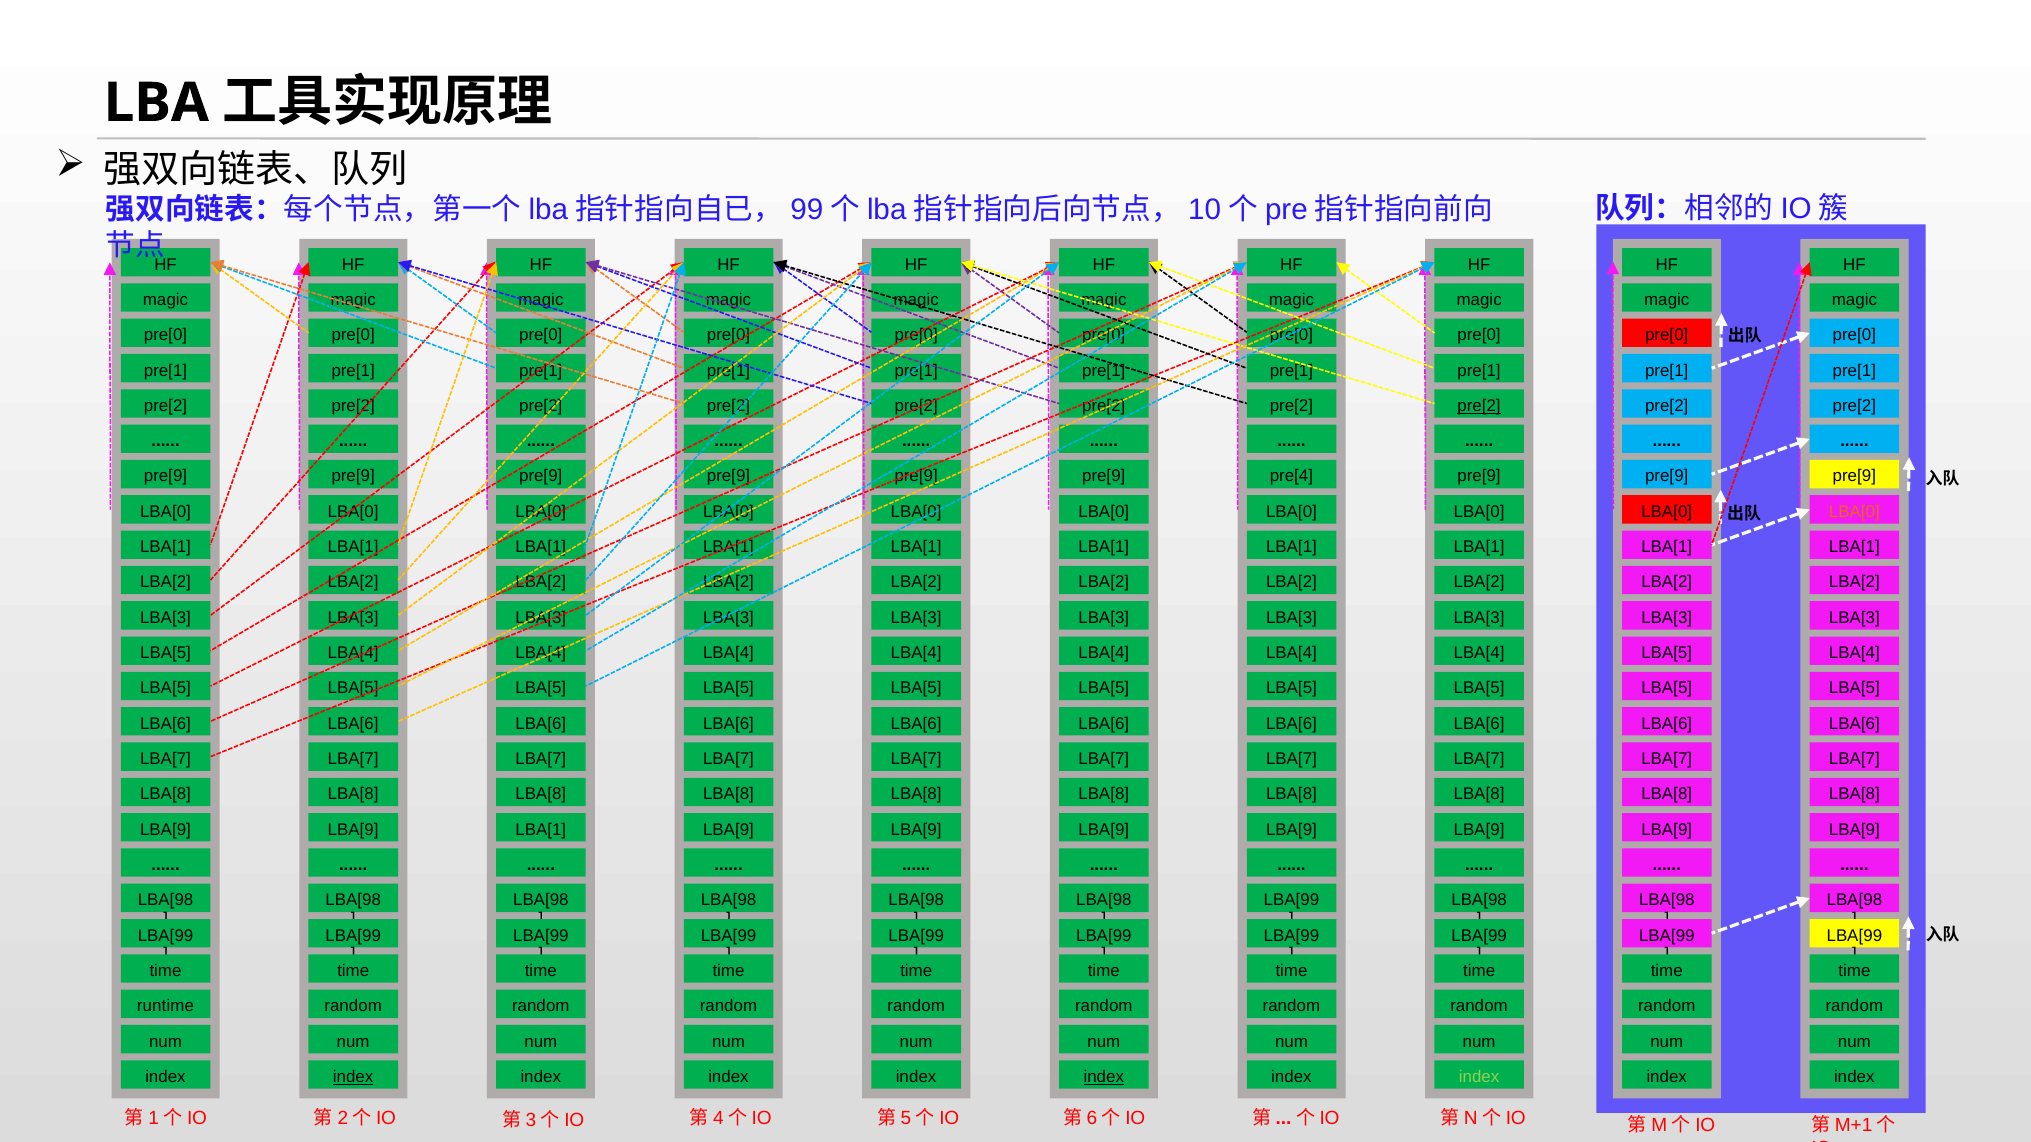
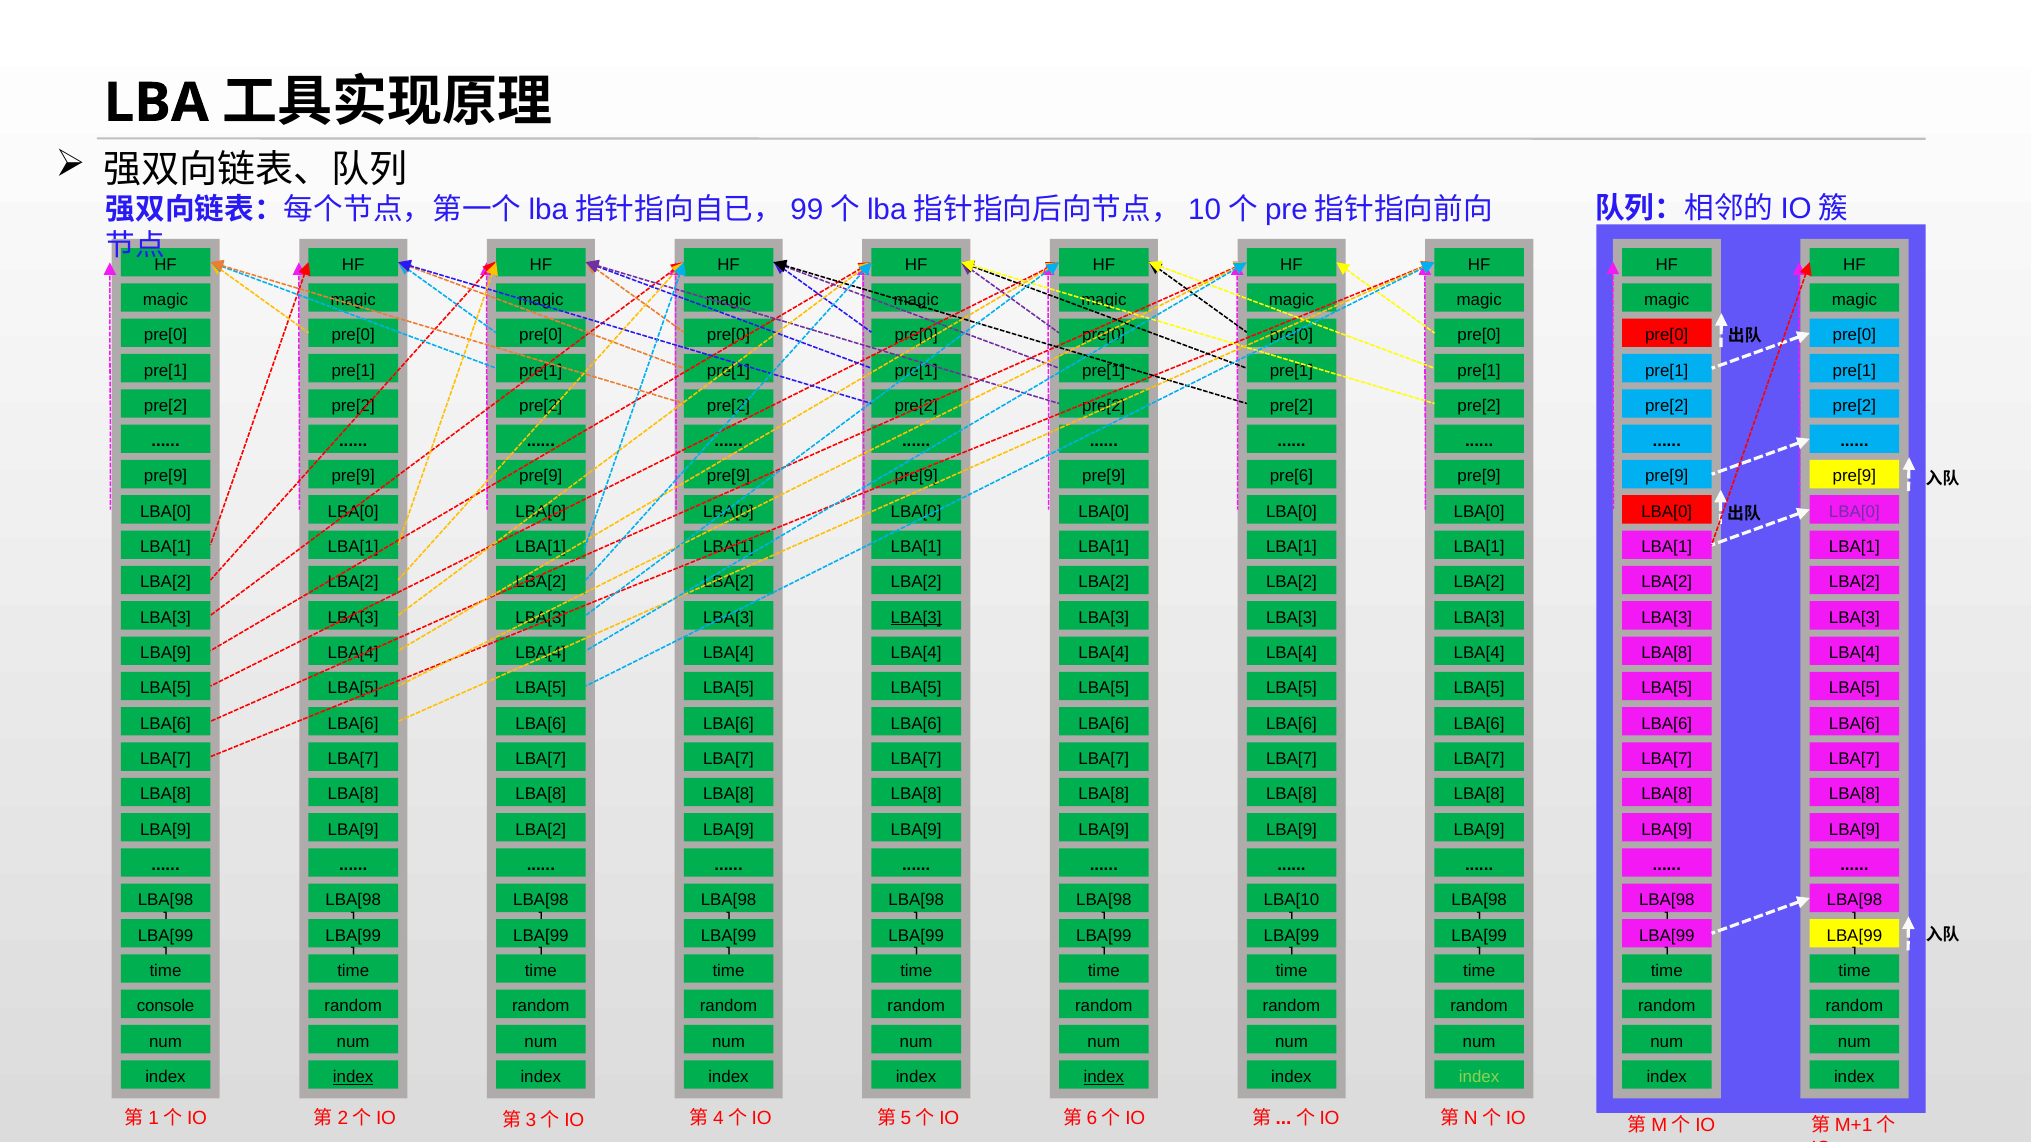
pre[2 underline: present -> none (1479, 406)
pre[4: pre[4 -> pre[6 (1291, 477)
LBA[0 colour: orange -> purple (1854, 512)
LBA[3 underline: none -> present (916, 618)
LBA[5: LBA[5 -> LBA[9 (165, 653)
LBA[5: LBA[5 -> LBA[8 (1667, 653)
LBA[1: LBA[1 -> LBA[2 (541, 830)
LBA[99: LBA[99 -> LBA[10 (1291, 901)
runtime: runtime -> console (166, 1007)
